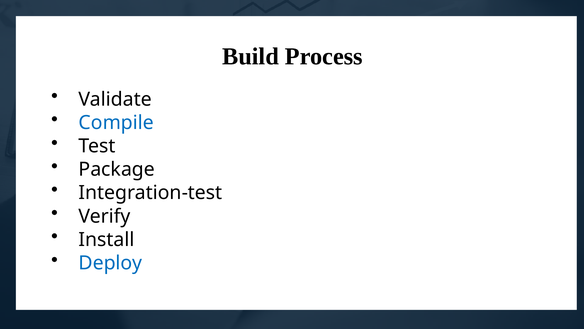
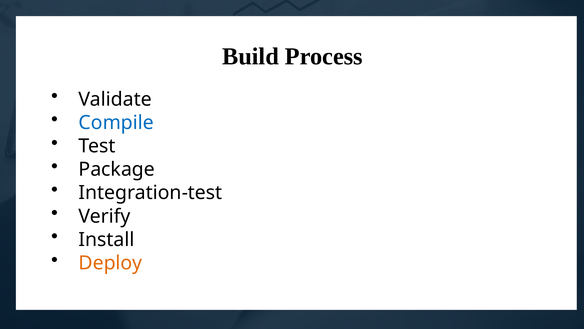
Deploy colour: blue -> orange (110, 263)
